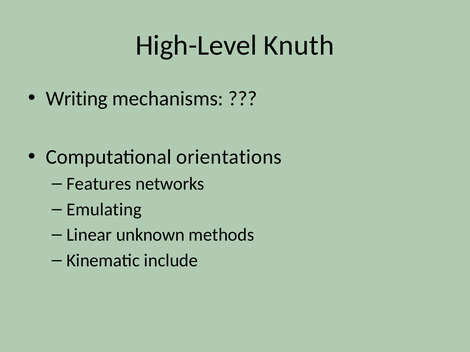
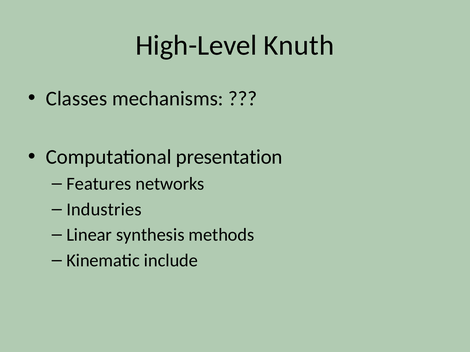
Writing: Writing -> Classes (77, 99)
orientations: orientations -> presentation (229, 157)
Emulating: Emulating -> Industries (104, 210)
unknown: unknown -> synthesis (150, 235)
